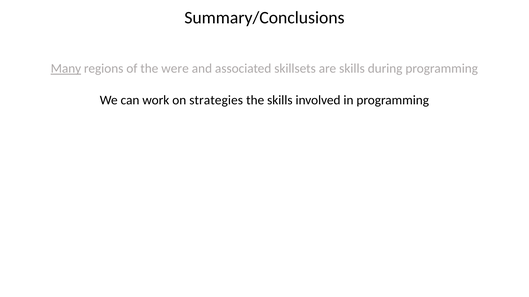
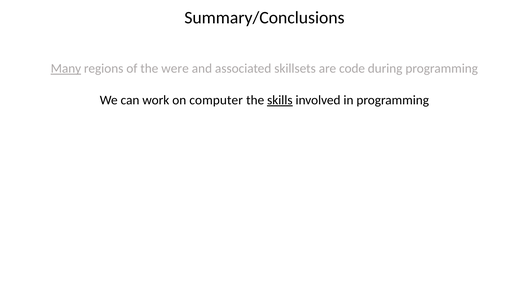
are skills: skills -> code (352, 69)
strategies: strategies -> computer (216, 100)
skills underline: none -> present (280, 100)
